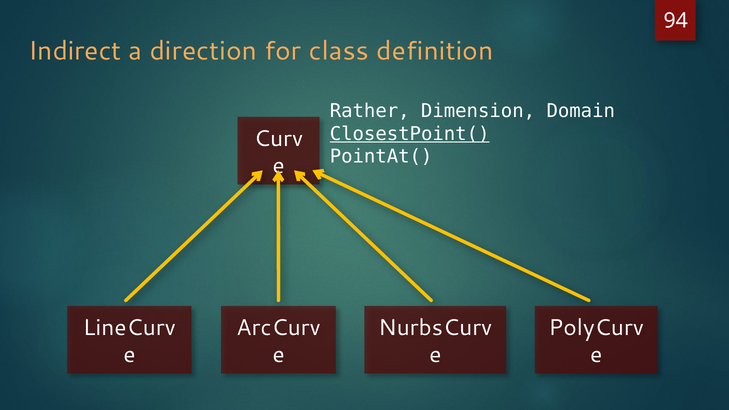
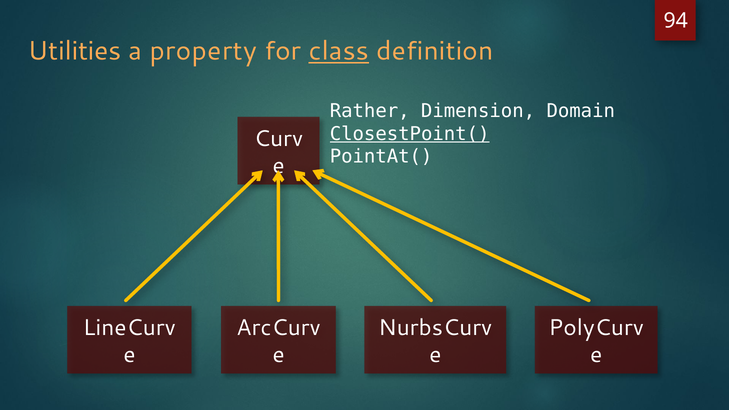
Indirect: Indirect -> Utilities (75, 51)
direction: direction -> property (203, 51)
class underline: none -> present (339, 51)
